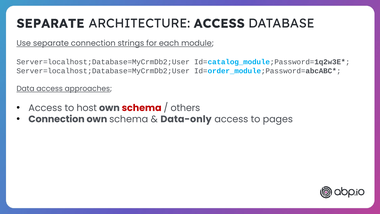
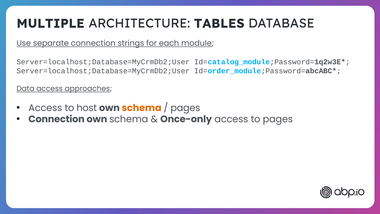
SEPARATE: SEPARATE -> MULTIPLE (51, 23)
ARCHITECTURE ACCESS: ACCESS -> TABLES (219, 23)
schema colour: red -> orange (142, 108)
others: others -> pages (185, 108)
Data-only: Data-only -> Once-only (186, 119)
